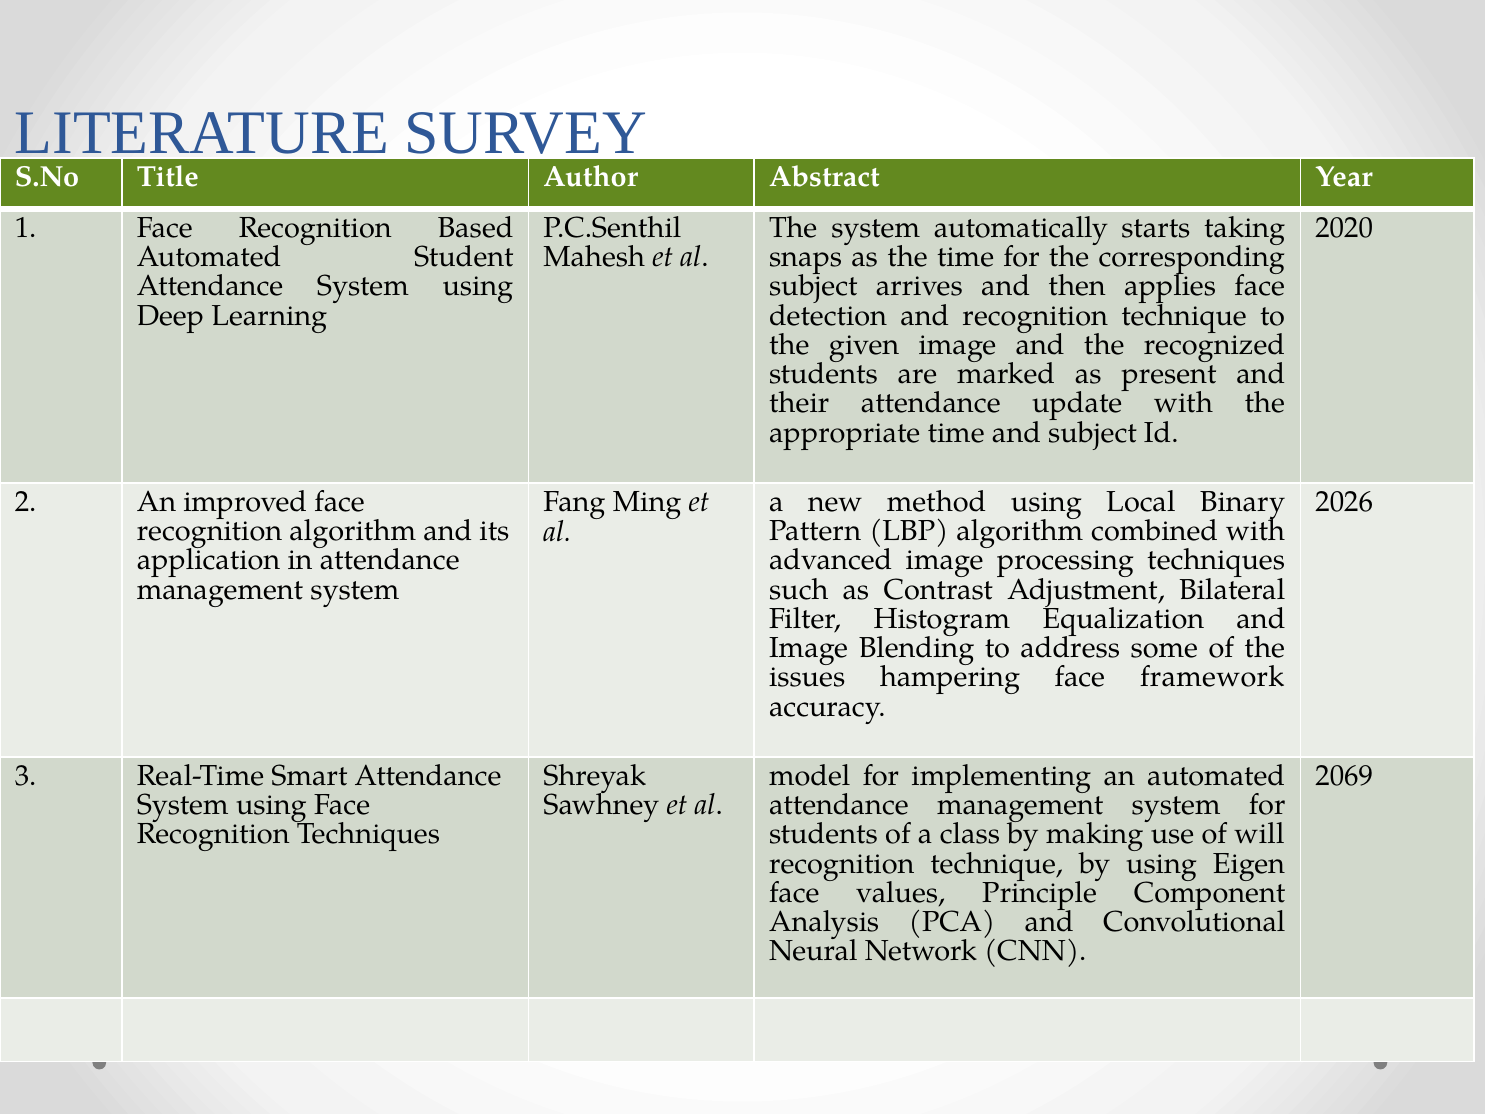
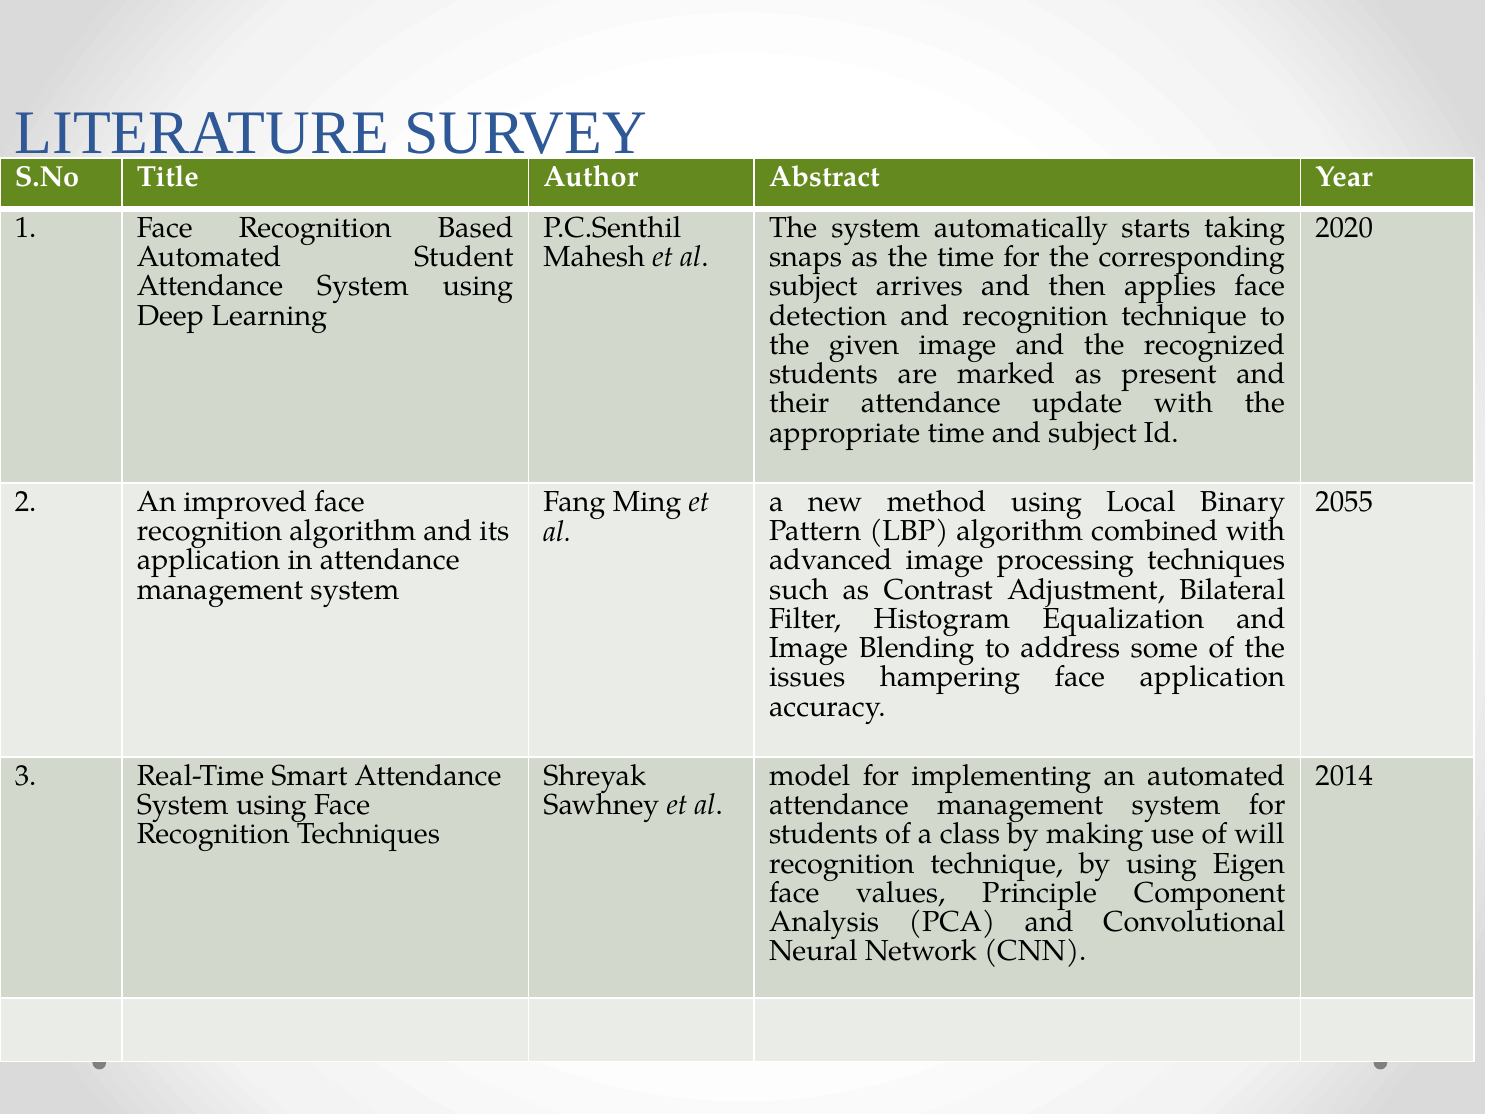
2026: 2026 -> 2055 (1344, 502)
face framework: framework -> application (1212, 677)
2069: 2069 -> 2014 (1344, 776)
